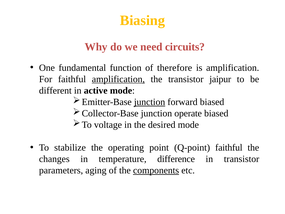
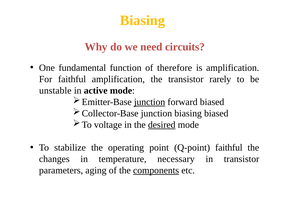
amplification underline: present -> none (118, 79)
jaipur: jaipur -> rarely (220, 79)
different: different -> unstable (55, 90)
junction operate: operate -> biasing (188, 113)
desired underline: none -> present (162, 125)
difference: difference -> necessary (176, 159)
